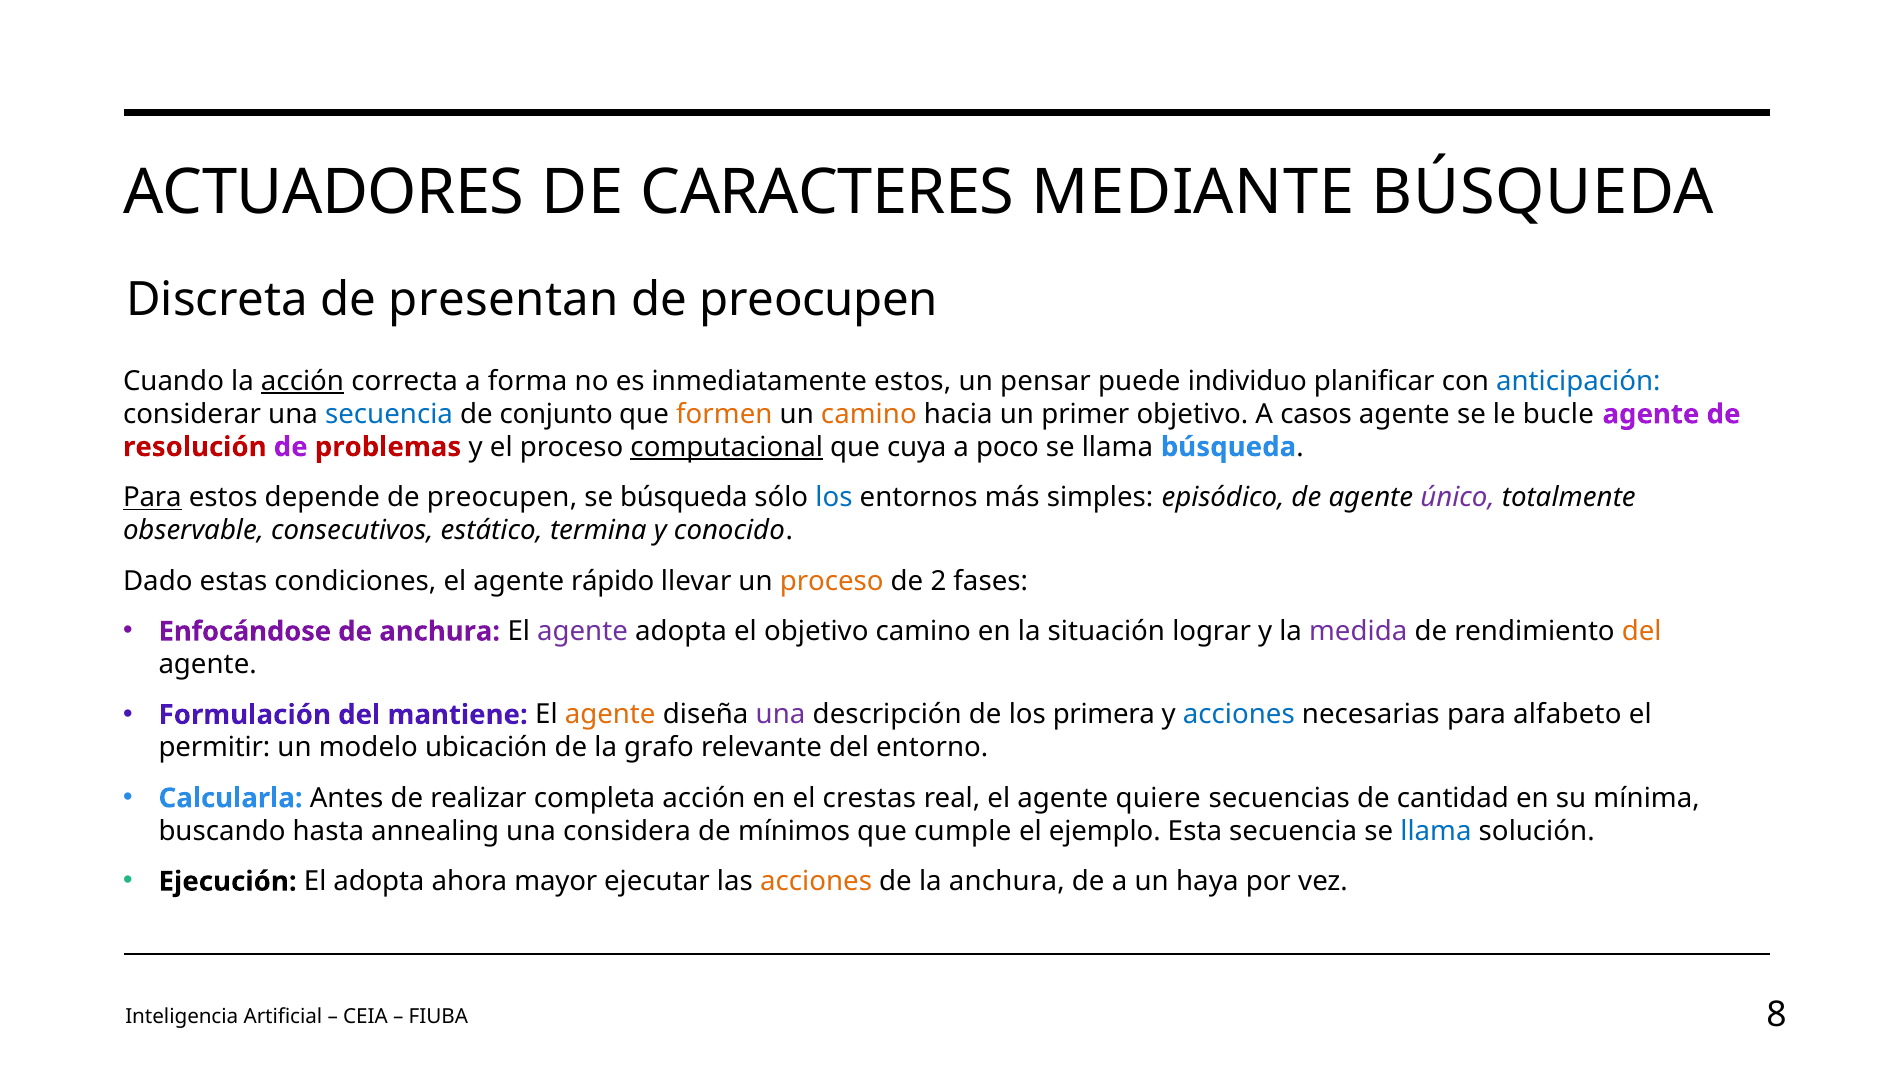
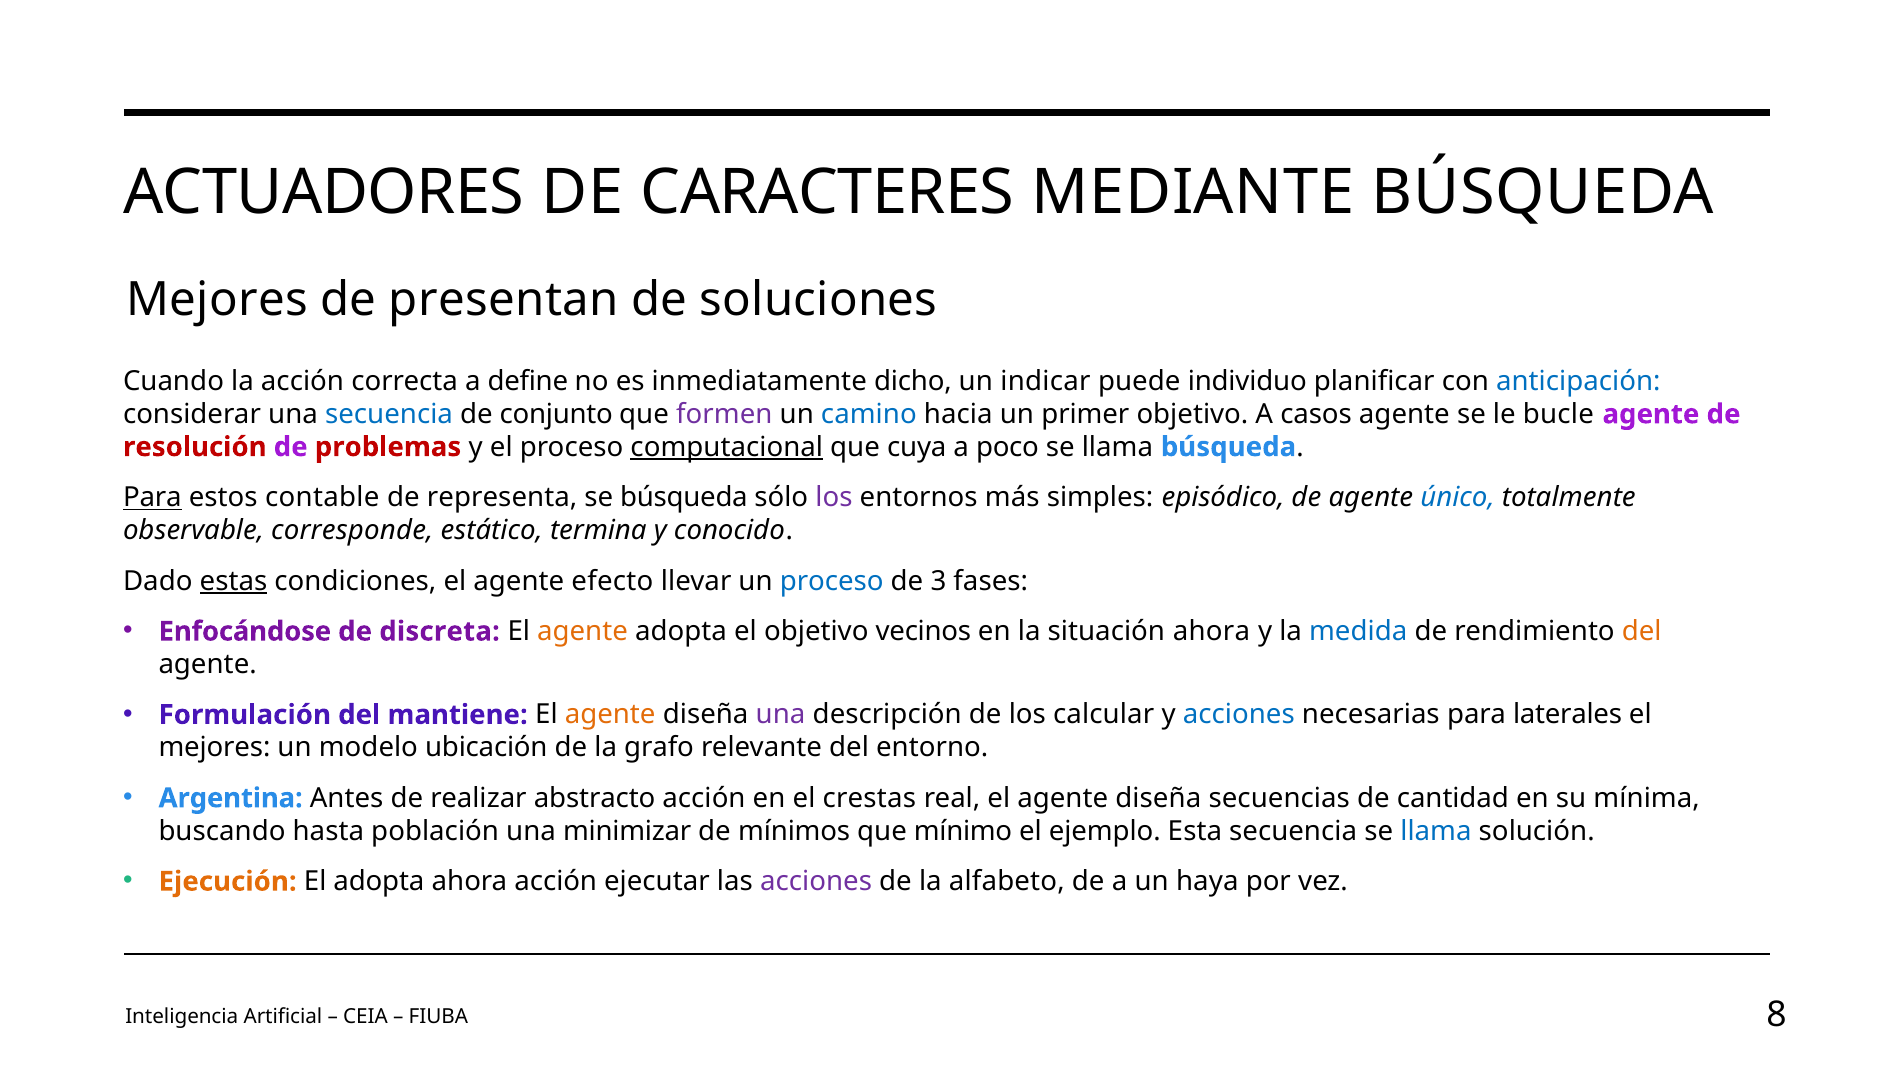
Discreta: Discreta -> Mejores (217, 300)
preocupen: preocupen -> soluciones (819, 300)
acción underline: present -> none (302, 382)
forma: forma -> define (528, 382)
inmediatamente estos: estos -> dicho (913, 382)
pensar: pensar -> indicar (1045, 382)
formen colour: orange -> purple (724, 414)
camino colour: orange -> blue (869, 414)
depende: depende -> contable (322, 498)
preocupen: preocupen -> representa (502, 498)
los colour: blue -> purple (834, 498)
único colour: purple -> blue (1457, 498)
consecutivos: consecutivos -> corresponde (352, 531)
estas underline: none -> present (233, 581)
rápido: rápido -> efecto (612, 581)
proceso colour: orange -> blue (832, 581)
2: 2 -> 3 (938, 581)
de anchura: anchura -> discreta (440, 632)
agente colour: purple -> orange (582, 632)
objetivo camino: camino -> vecinos (923, 632)
situación lograr: lograr -> ahora (1212, 632)
medida colour: purple -> blue (1358, 632)
primera: primera -> calcular (1104, 715)
alfabeto: alfabeto -> laterales (1568, 715)
permitir: permitir -> mejores (214, 748)
Calcularla: Calcularla -> Argentina (231, 798)
completa: completa -> abstracto (595, 798)
real el agente quiere: quiere -> diseña (1158, 798)
annealing: annealing -> población (435, 831)
considera: considera -> minimizar (627, 831)
cumple: cumple -> mínimo (963, 831)
Ejecución colour: black -> orange (228, 882)
ahora mayor: mayor -> acción (556, 882)
acciones colour: orange -> purple (816, 882)
la anchura: anchura -> alfabeto (1007, 882)
